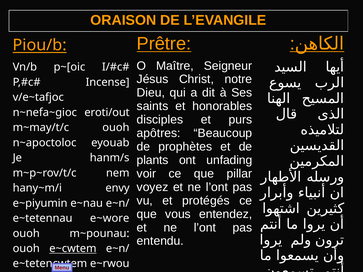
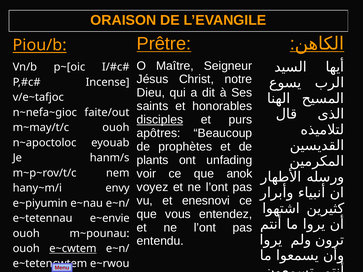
eroti/out: eroti/out -> faite/out (107, 112)
disciples underline: none -> present (160, 120)
pillar: pillar -> anok (239, 174)
protégés: protégés -> enesnovi (206, 201)
e~wore: e~wore -> e~envie (110, 218)
